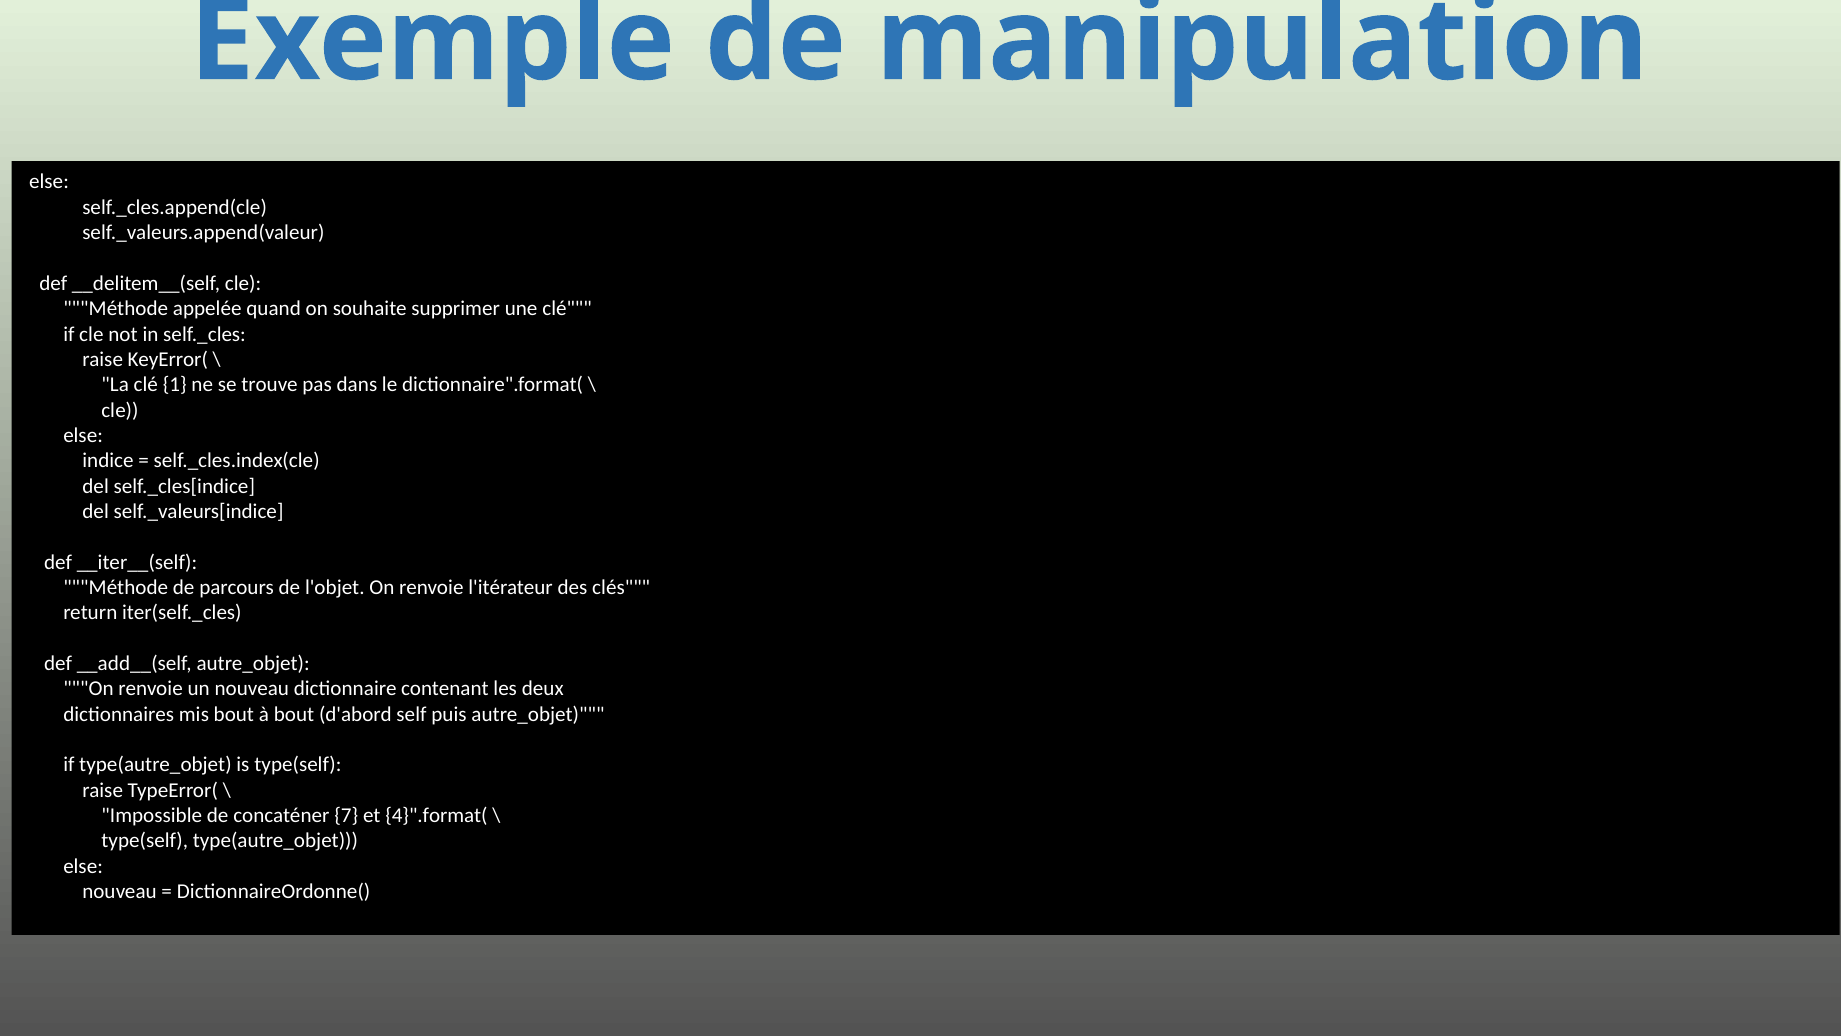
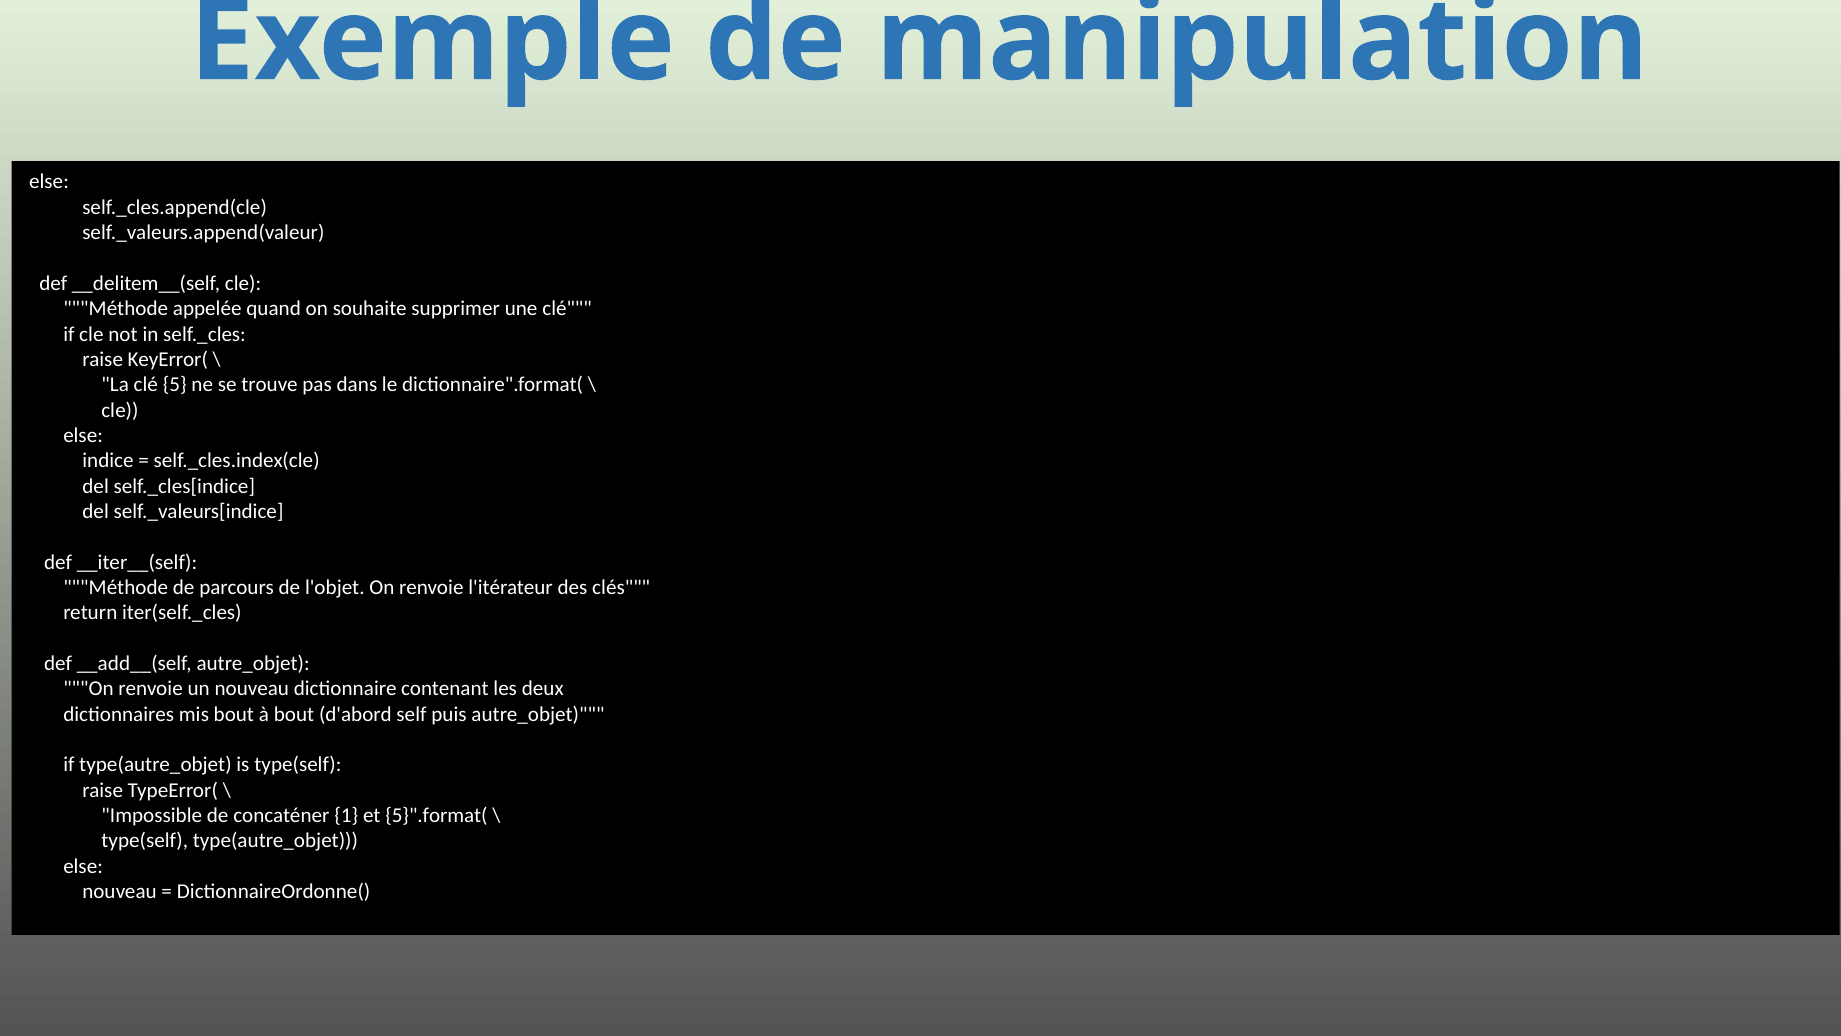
1: 1 -> 5 (175, 385)
7: 7 -> 1 (346, 815)
4}".format(: 4}".format( -> 5}".format( (436, 815)
